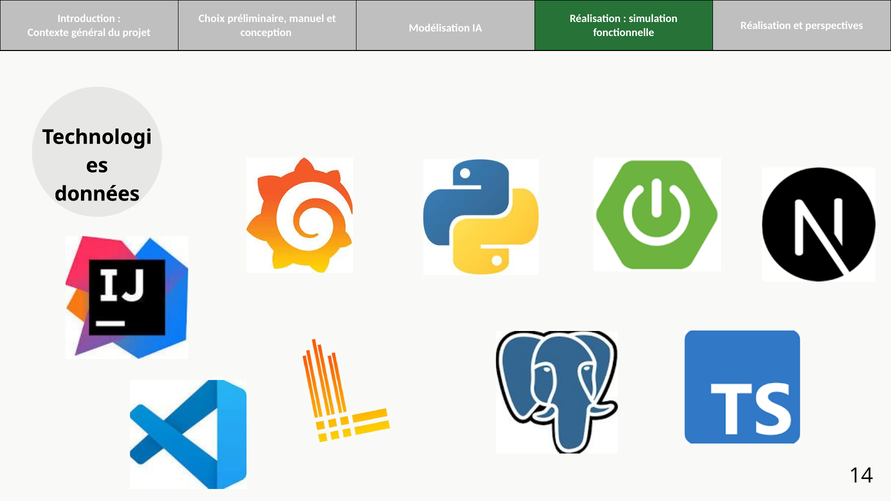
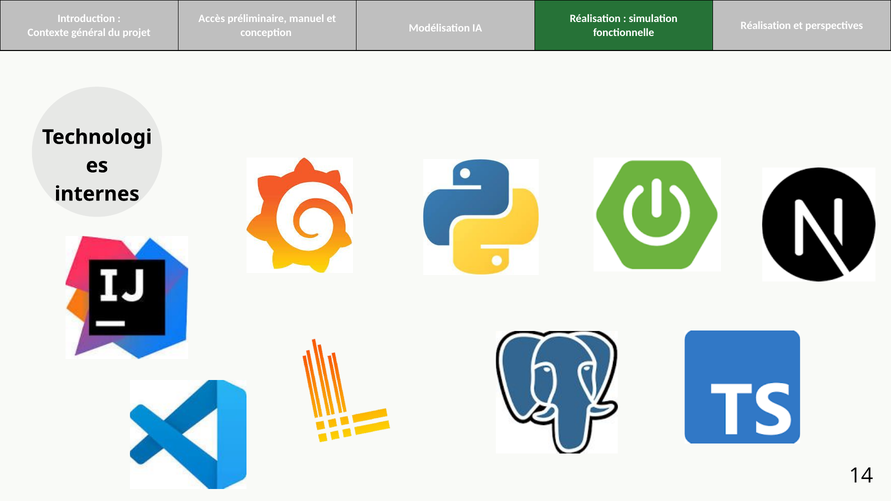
Choix: Choix -> Accès (212, 19)
données: données -> internes (97, 194)
